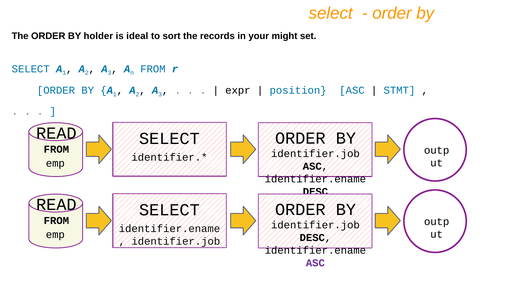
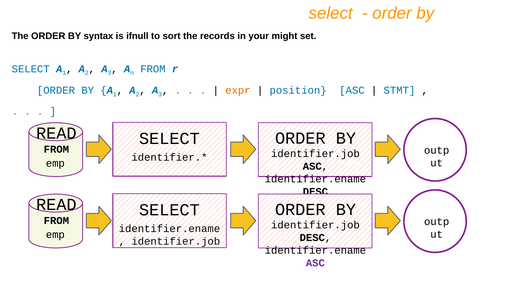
holder: holder -> syntax (98, 36)
ideal: ideal -> ifnull (137, 36)
expr colour: black -> orange (238, 90)
